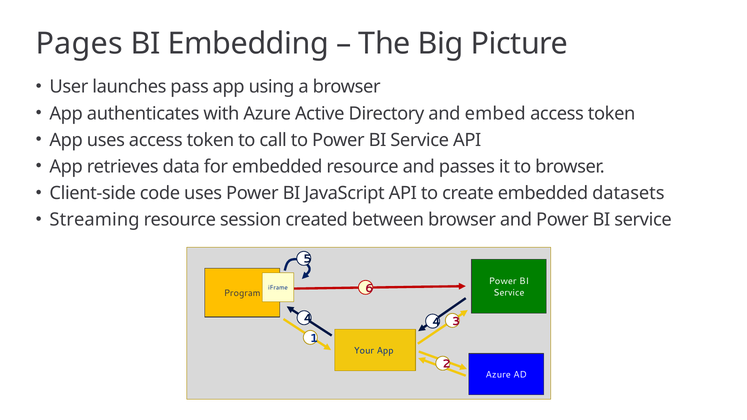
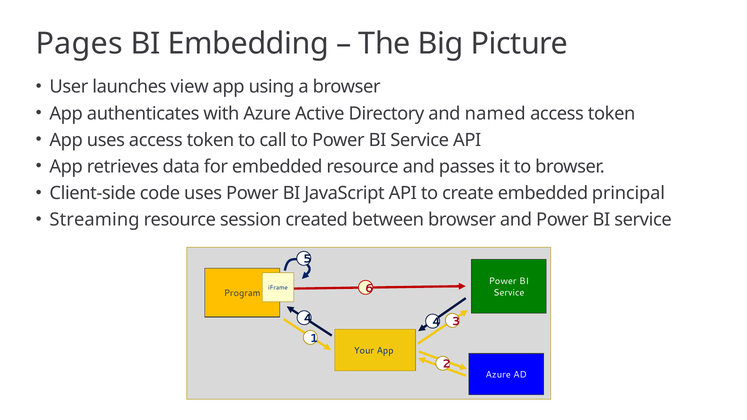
pass: pass -> view (190, 87)
embed: embed -> named (495, 114)
datasets: datasets -> principal (628, 193)
